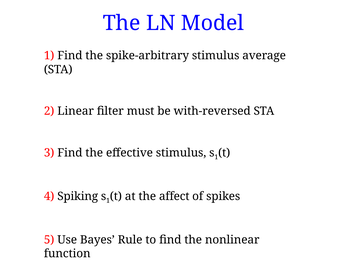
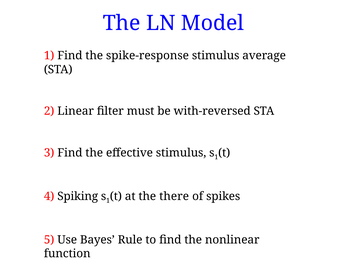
spike-arbitrary: spike-arbitrary -> spike-response (147, 56)
affect: affect -> there (174, 196)
